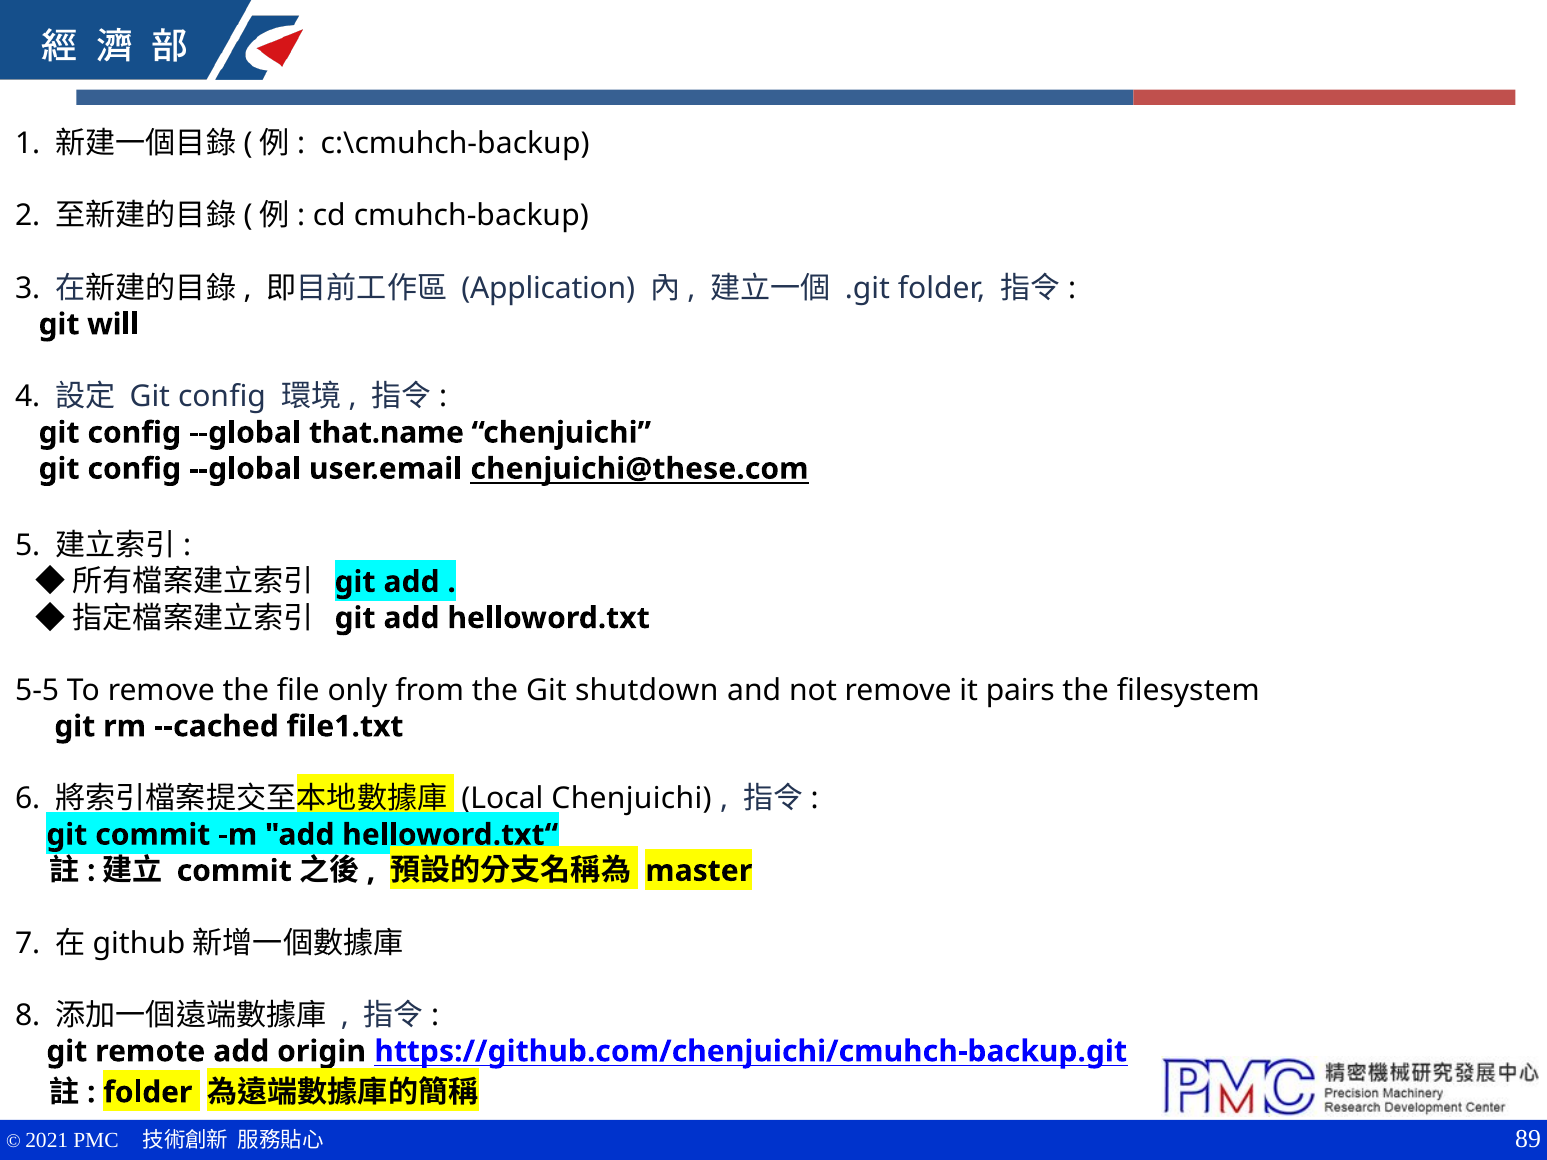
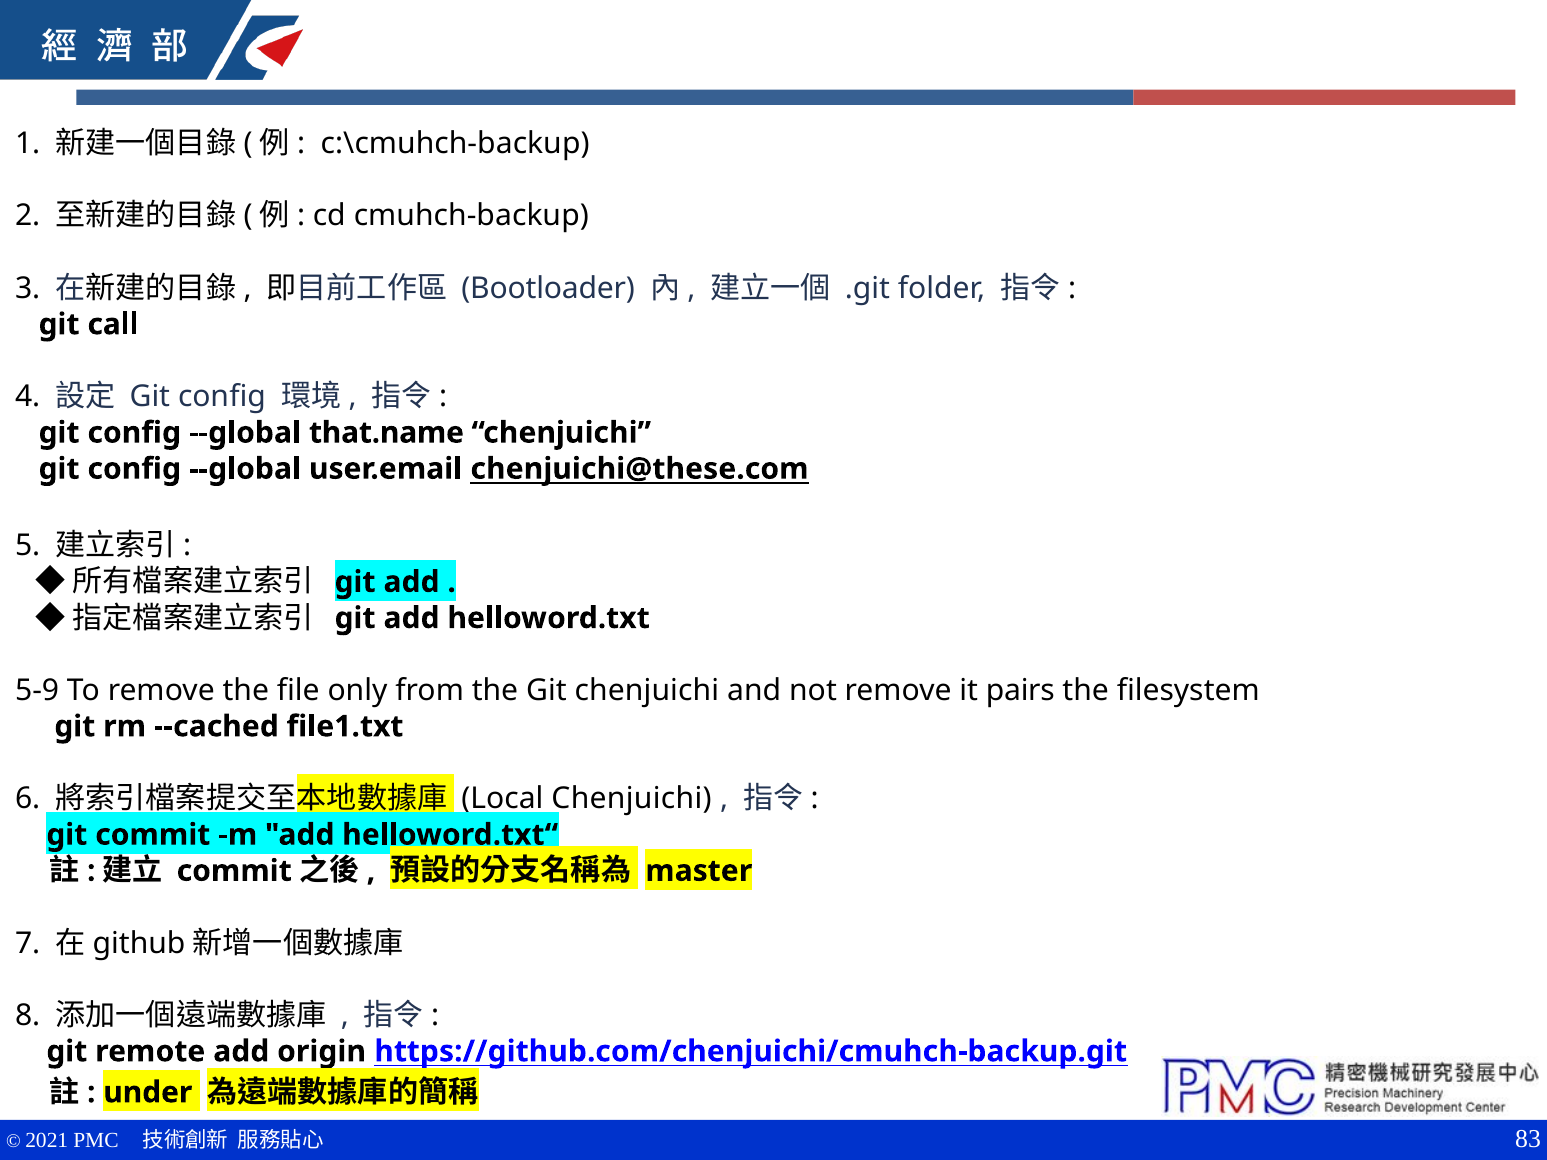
Application: Application -> Bootloader (548, 288)
will: will -> call (113, 324)
5-5: 5-5 -> 5-9 (37, 690)
Git shutdown: shutdown -> chenjuichi (647, 690)
folder: folder -> under (148, 1093)
89: 89 -> 83 (1528, 1139)
